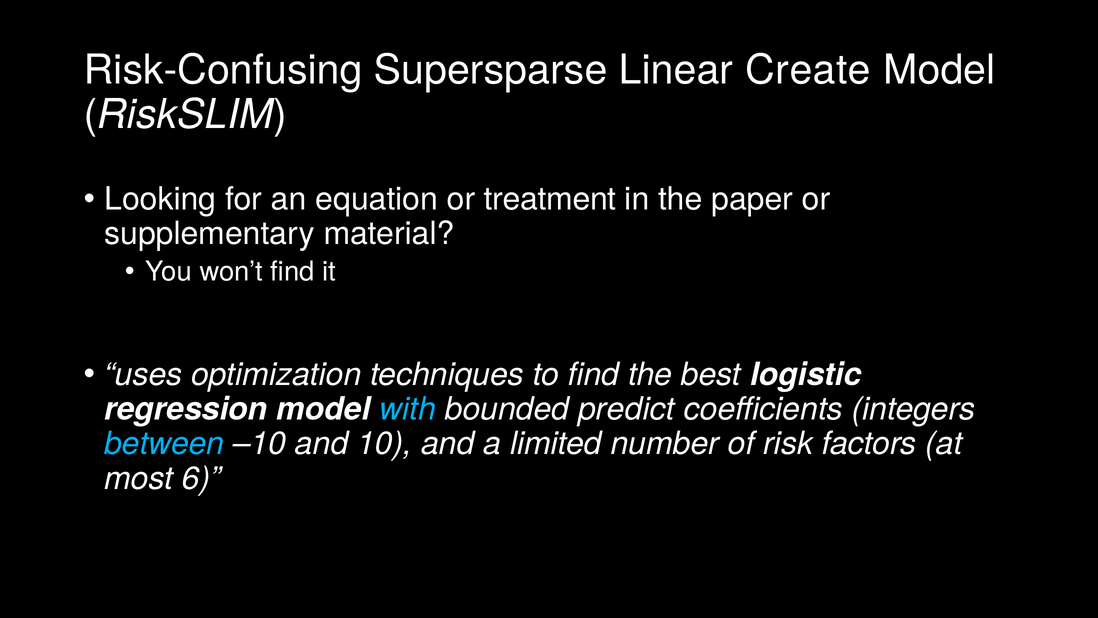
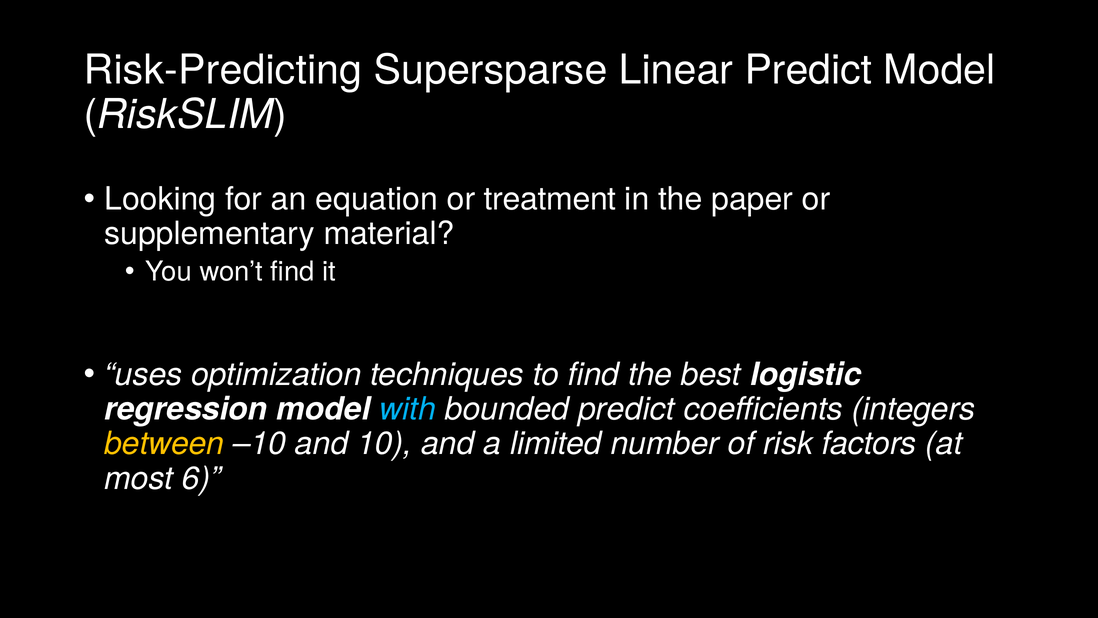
Risk-Confusing: Risk-Confusing -> Risk-Predicting (223, 70)
Linear Create: Create -> Predict (808, 70)
between colour: light blue -> yellow (164, 444)
